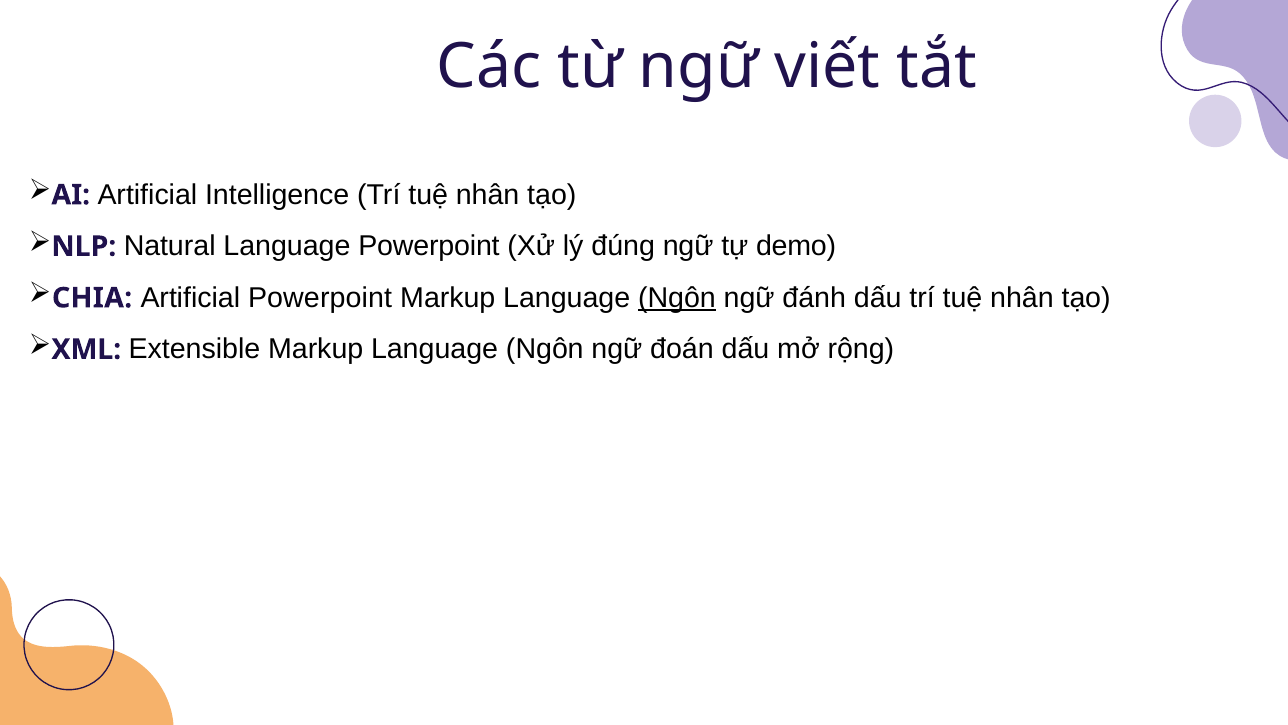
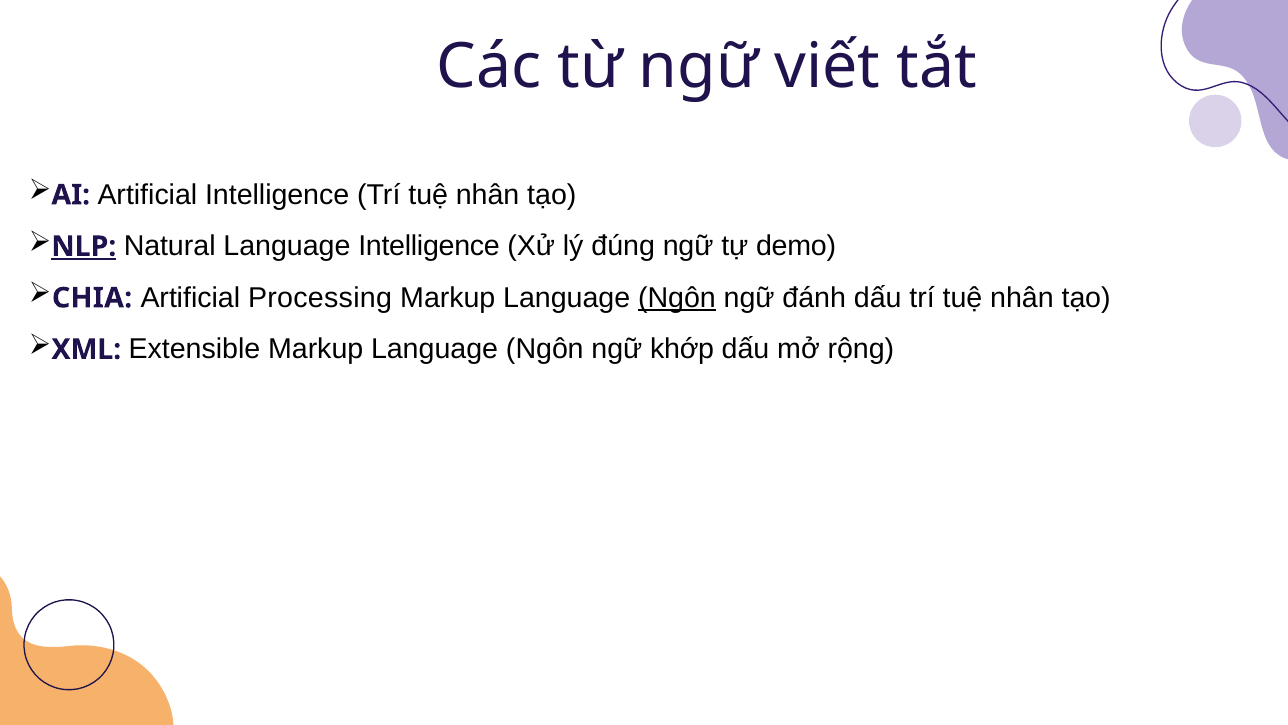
NLP underline: none -> present (84, 246)
Language Powerpoint: Powerpoint -> Intelligence (429, 246)
Artificial Powerpoint: Powerpoint -> Processing (320, 298)
đoán: đoán -> khớp (682, 349)
